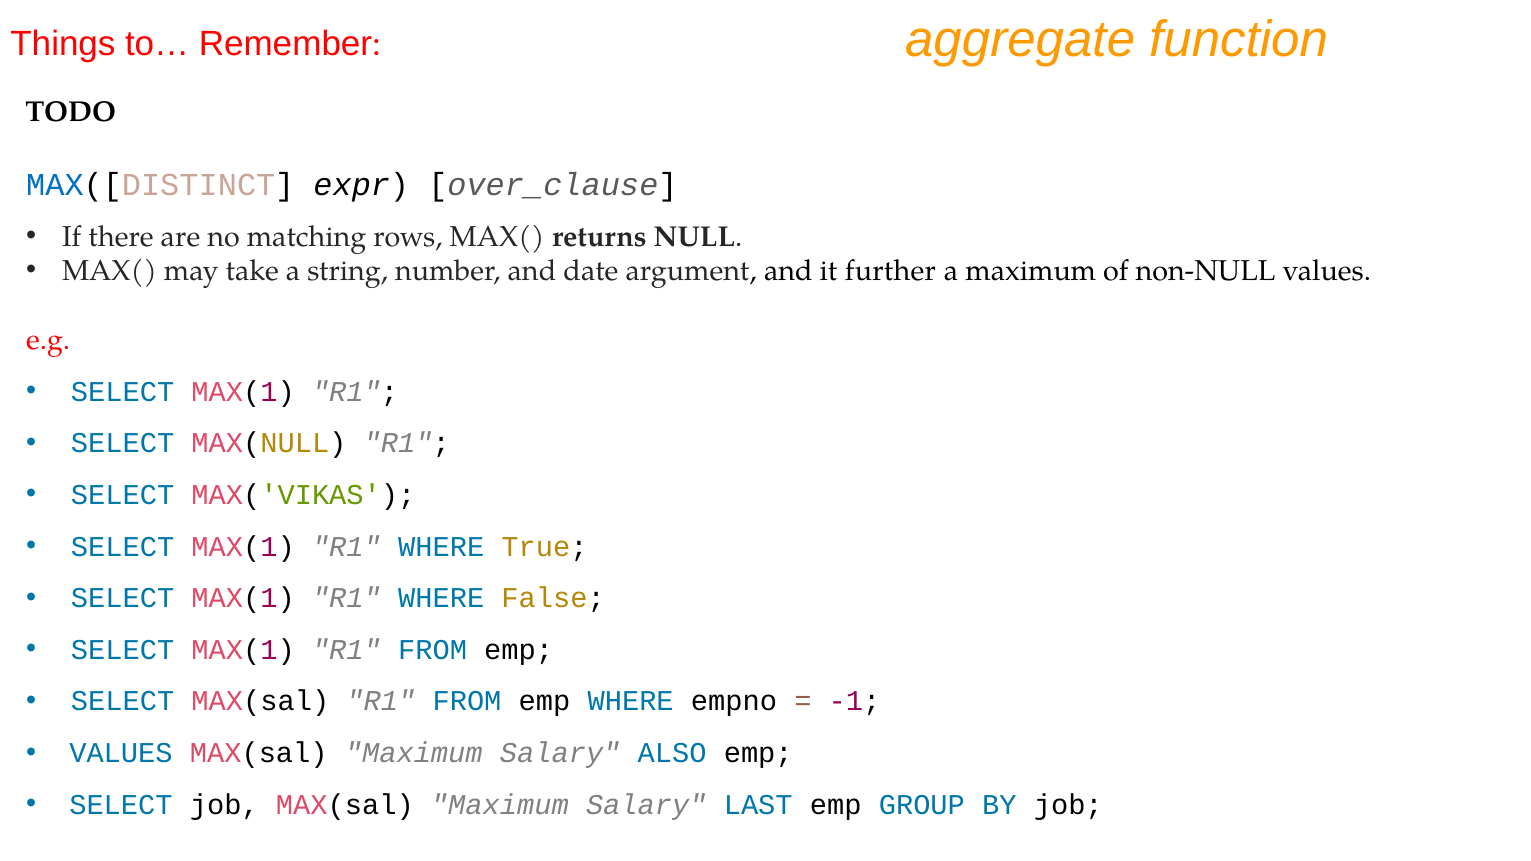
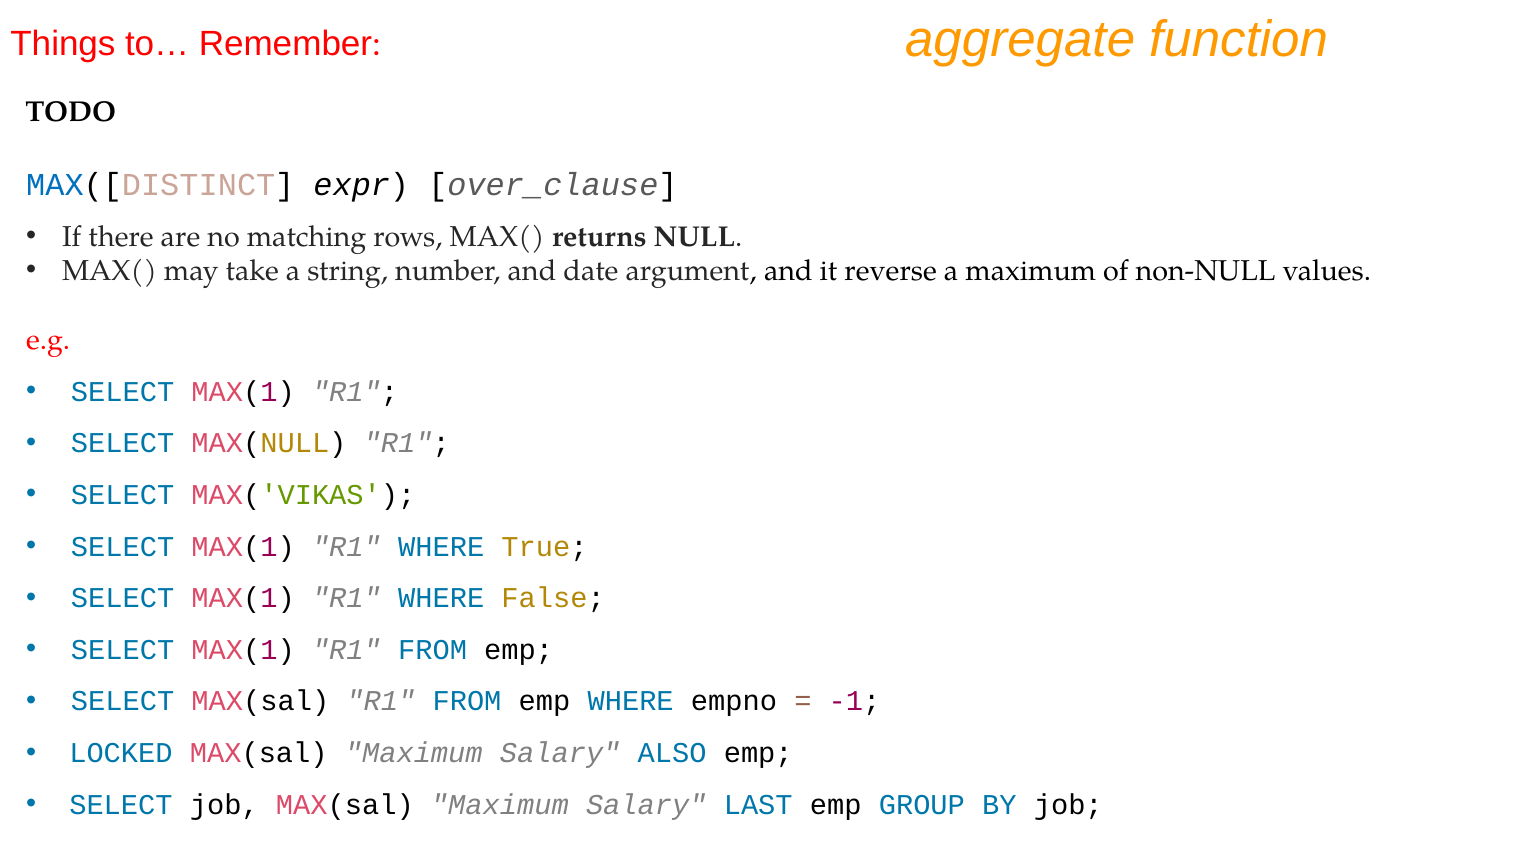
further: further -> reverse (891, 271)
VALUES: VALUES -> LOCKED (121, 753)
